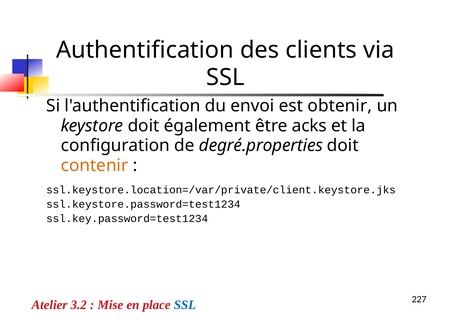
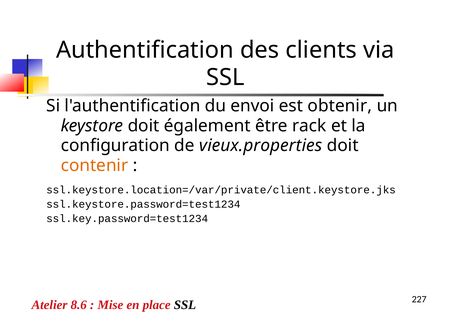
acks: acks -> rack (309, 126)
degré.properties: degré.properties -> vieux.properties (261, 146)
3.2: 3.2 -> 8.6 (79, 305)
SSL colour: blue -> black (185, 305)
